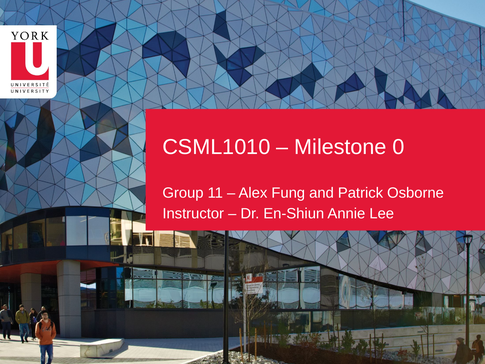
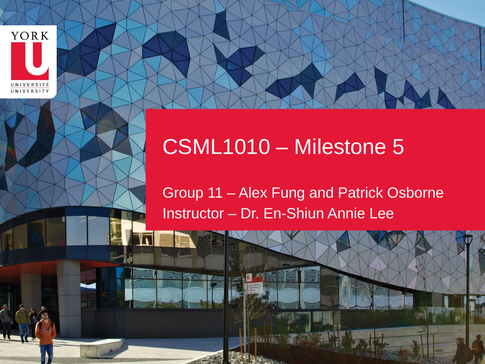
0: 0 -> 5 (399, 147)
